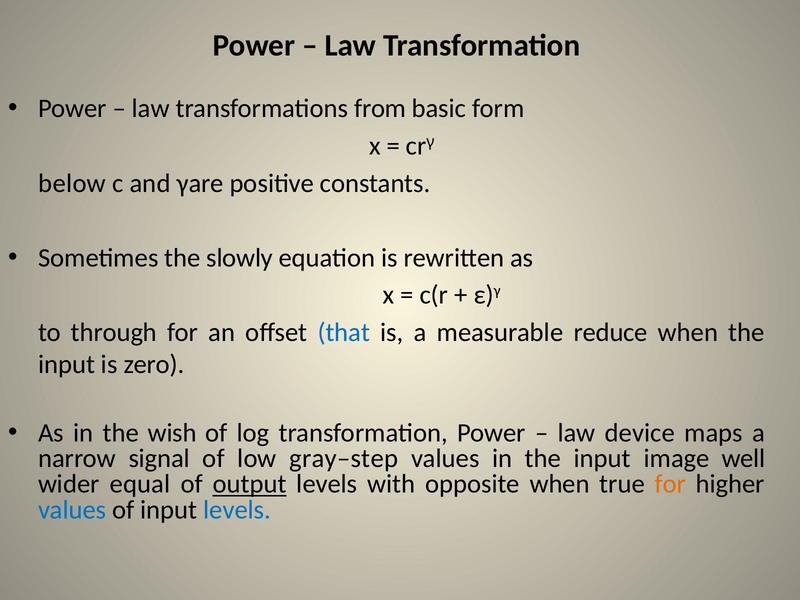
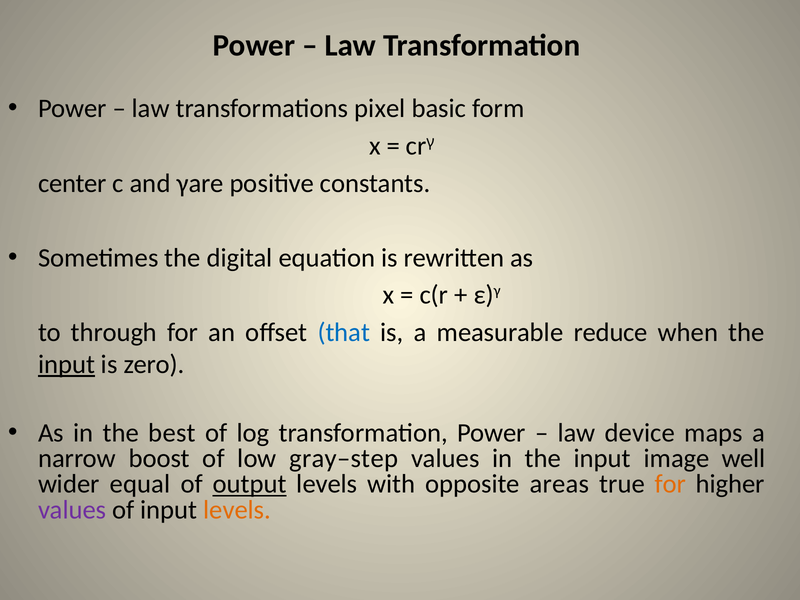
from: from -> pixel (380, 109)
below: below -> center (72, 183)
slowly: slowly -> digital (240, 258)
input underline: none -> present (67, 364)
wish: wish -> best (172, 433)
signal: signal -> boost (159, 459)
opposite when: when -> areas (559, 484)
values colour: blue -> purple (72, 510)
levels colour: blue -> orange (237, 510)
